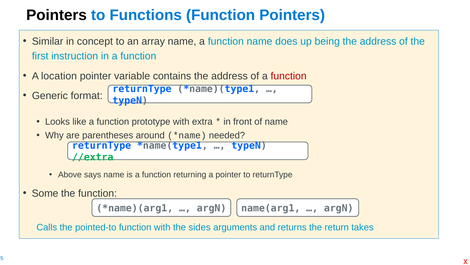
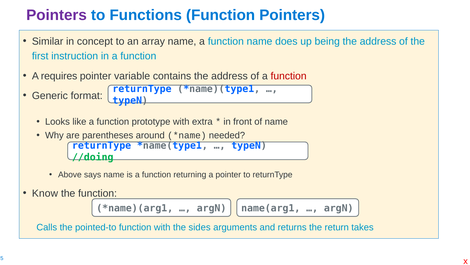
Pointers colour: black -> purple (56, 15)
location: location -> requires (59, 76)
//extra: //extra -> //doing (93, 157)
Some: Some -> Know (45, 193)
